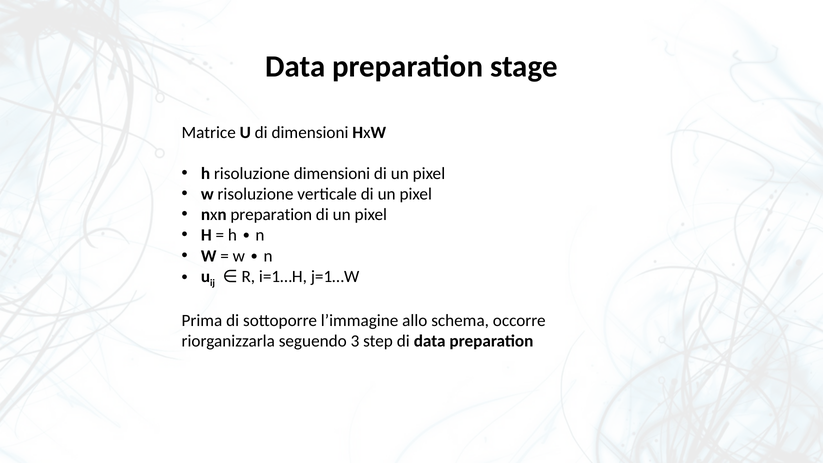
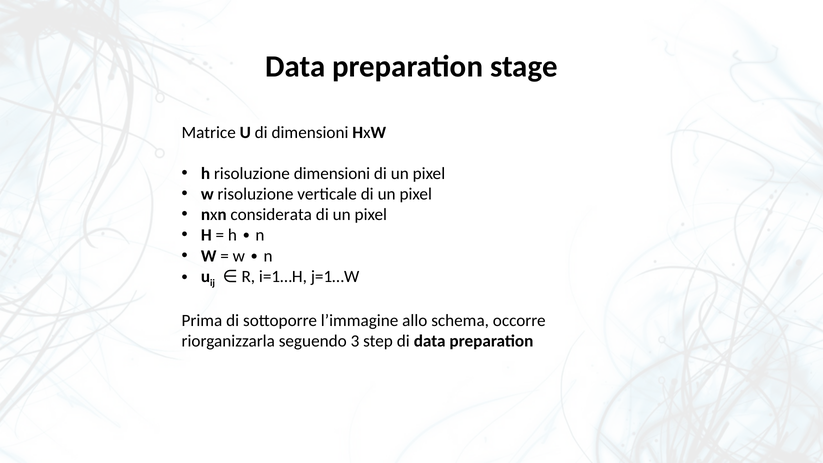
nxn preparation: preparation -> considerata (271, 215)
